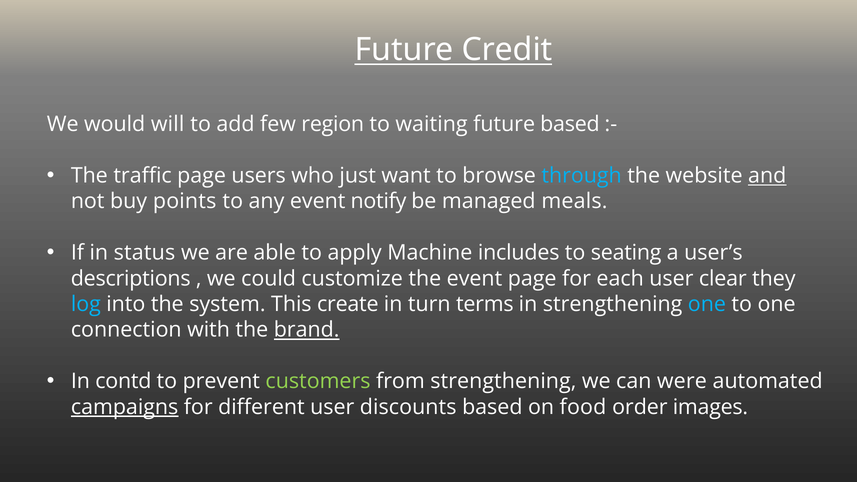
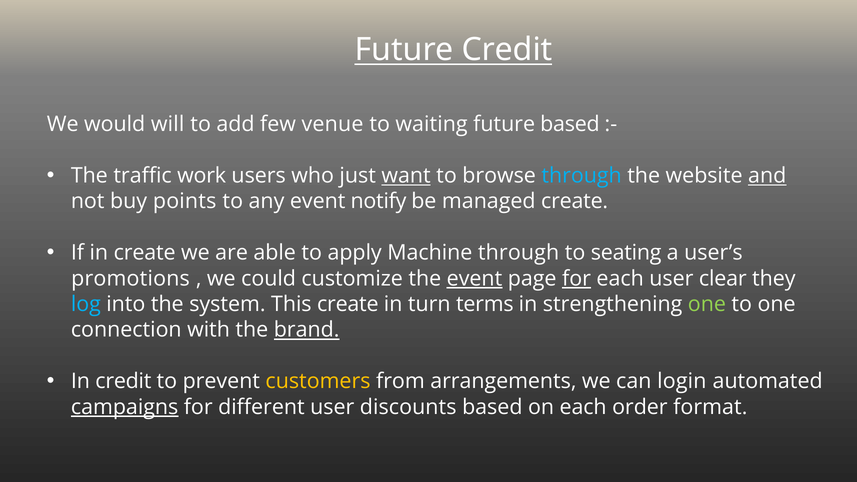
region: region -> venue (332, 124)
traffic page: page -> work (202, 176)
want underline: none -> present (406, 176)
managed meals: meals -> create (575, 201)
in status: status -> create (145, 253)
Machine includes: includes -> through (519, 253)
descriptions: descriptions -> promotions (131, 279)
event underline: none -> present (474, 279)
for underline: none -> present (576, 279)
one colour: light blue -> light green (707, 304)
In contd: contd -> credit (123, 381)
customers colour: light green -> yellow (318, 381)
from strengthening: strengthening -> arrangements (503, 381)
were: were -> login (682, 381)
on food: food -> each (583, 407)
images: images -> format (710, 407)
